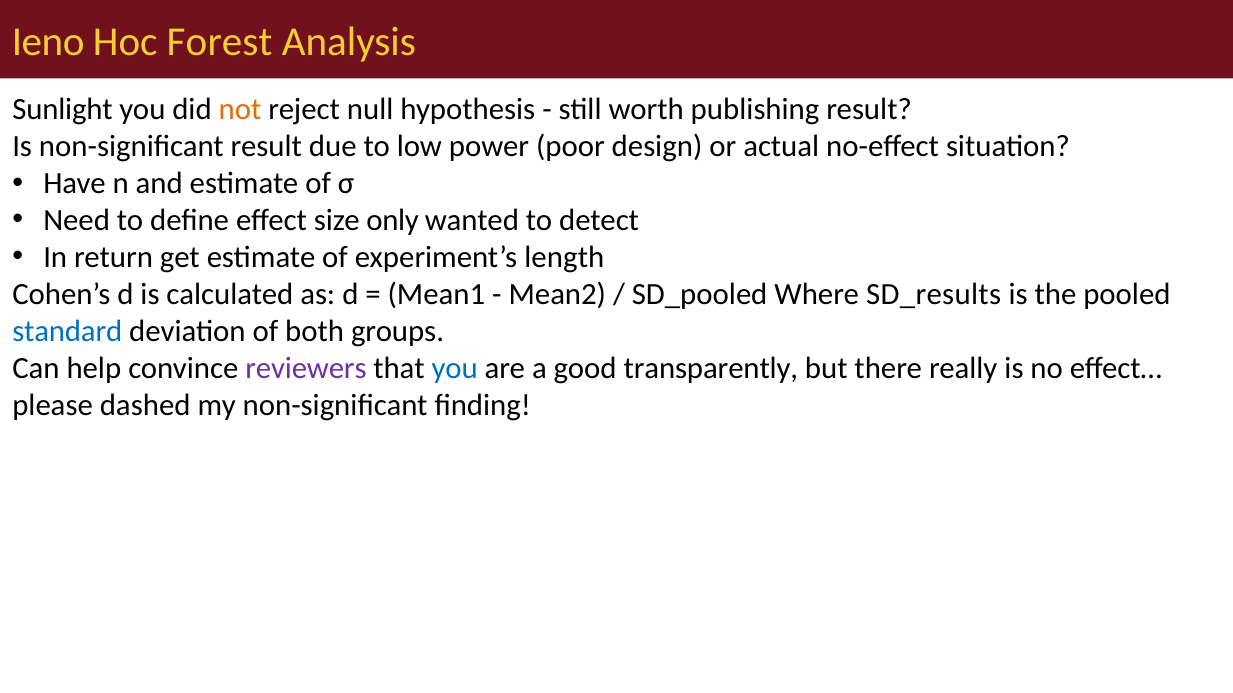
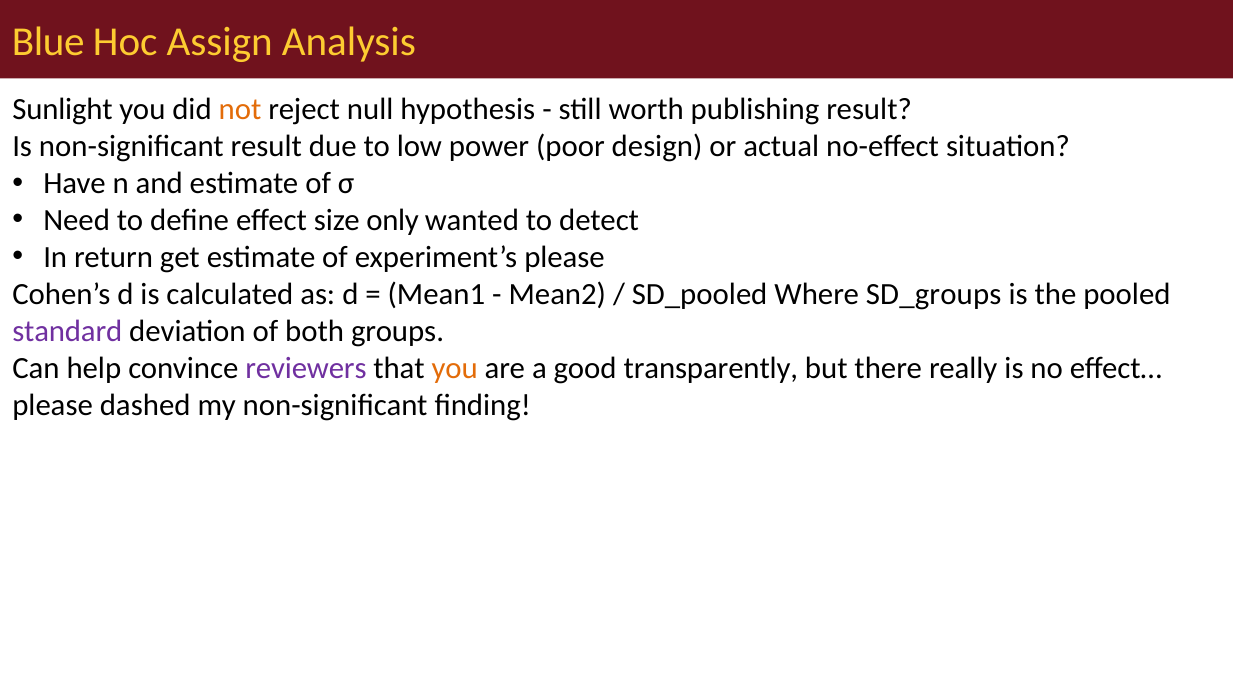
Ieno: Ieno -> Blue (48, 42)
Forest: Forest -> Assign (220, 42)
experiment’s length: length -> please (564, 258)
SD_results: SD_results -> SD_groups (934, 295)
standard colour: blue -> purple (67, 332)
you colour: blue -> orange (455, 369)
